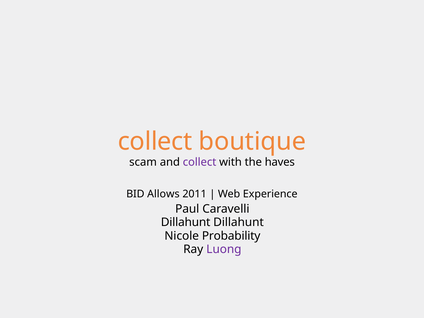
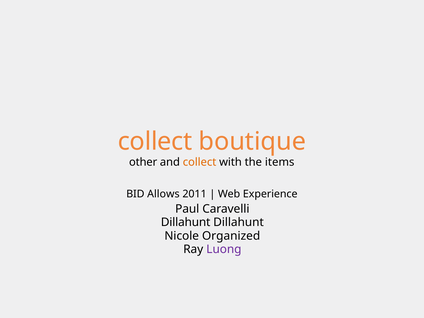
scam: scam -> other (143, 162)
collect colour: purple -> orange (200, 162)
haves: haves -> items (280, 162)
Probability: Probability -> Organized (231, 236)
